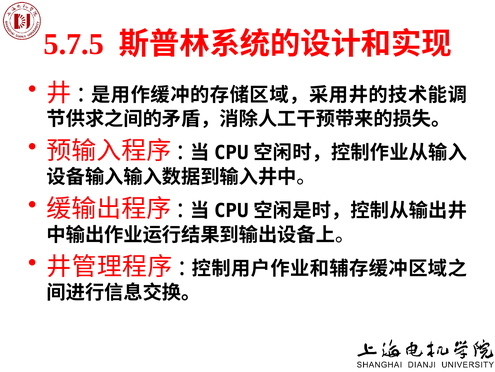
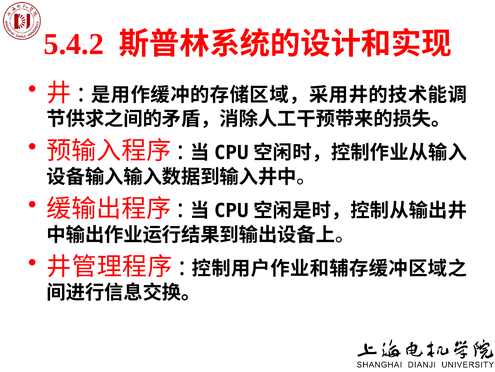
5.7.5: 5.7.5 -> 5.4.2 (74, 44)
